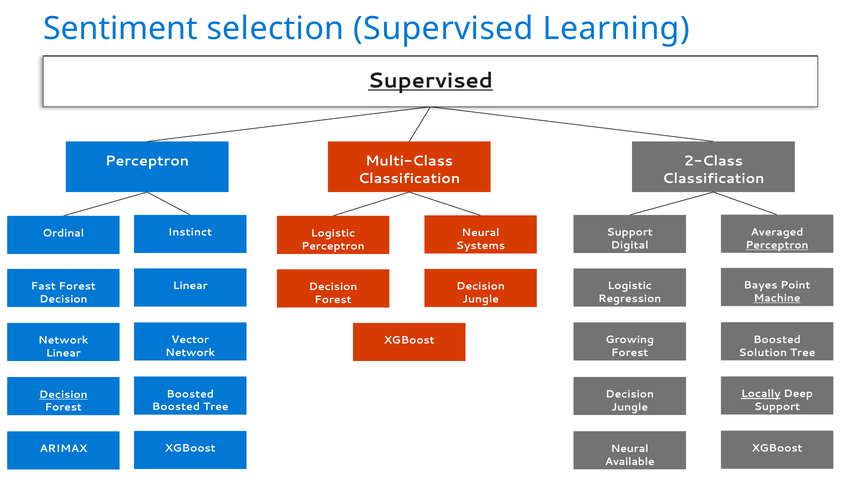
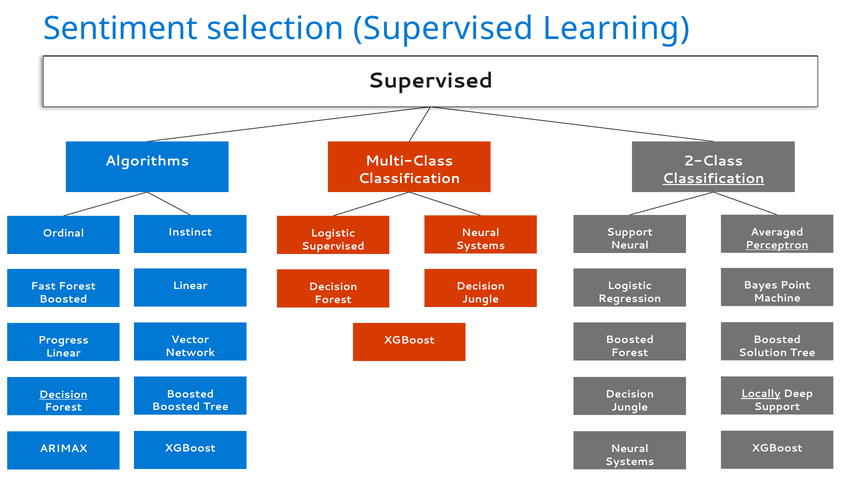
Supervised underline: present -> none (430, 81)
Perceptron: Perceptron -> Algorithms (147, 161)
Classification underline: none -> present (713, 178)
Digital: Digital -> Neural (630, 245)
Perceptron: Perceptron -> Supervised (333, 246)
Machine underline: present -> none (777, 298)
Decision: Decision -> Boosted (63, 299)
Growing: Growing -> Boosted (630, 340)
Network: Network -> Progress (63, 340)
Available: Available -> Systems (630, 462)
